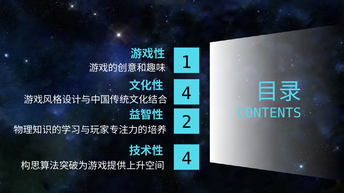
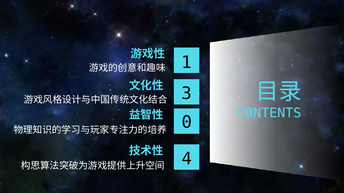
4: 4 -> 3 (187, 94)
2: 2 -> 0 (187, 123)
